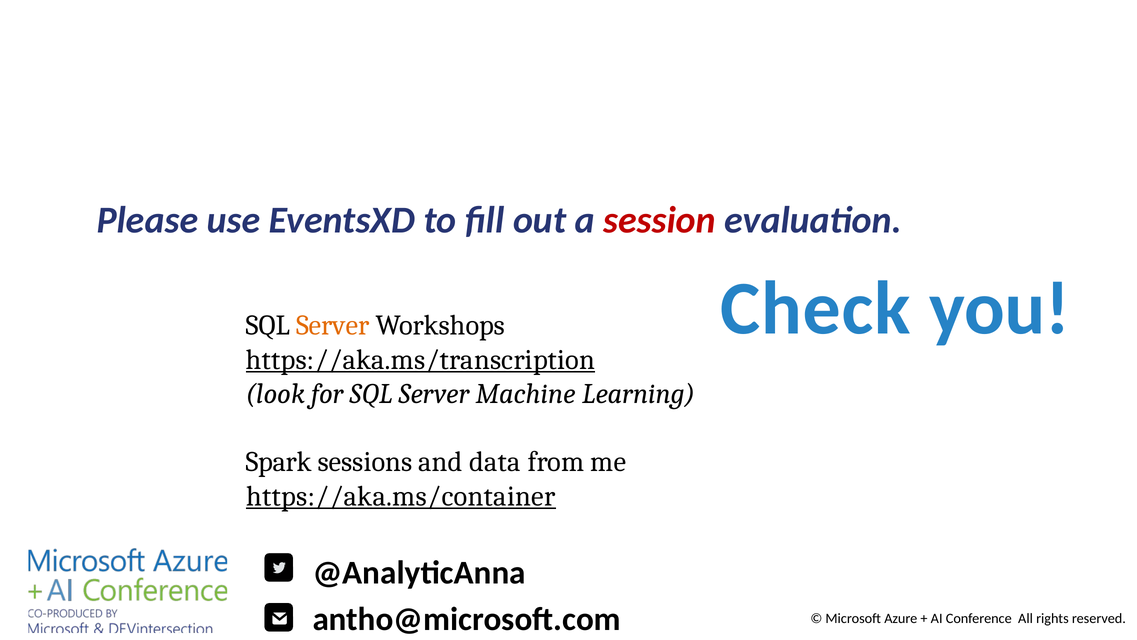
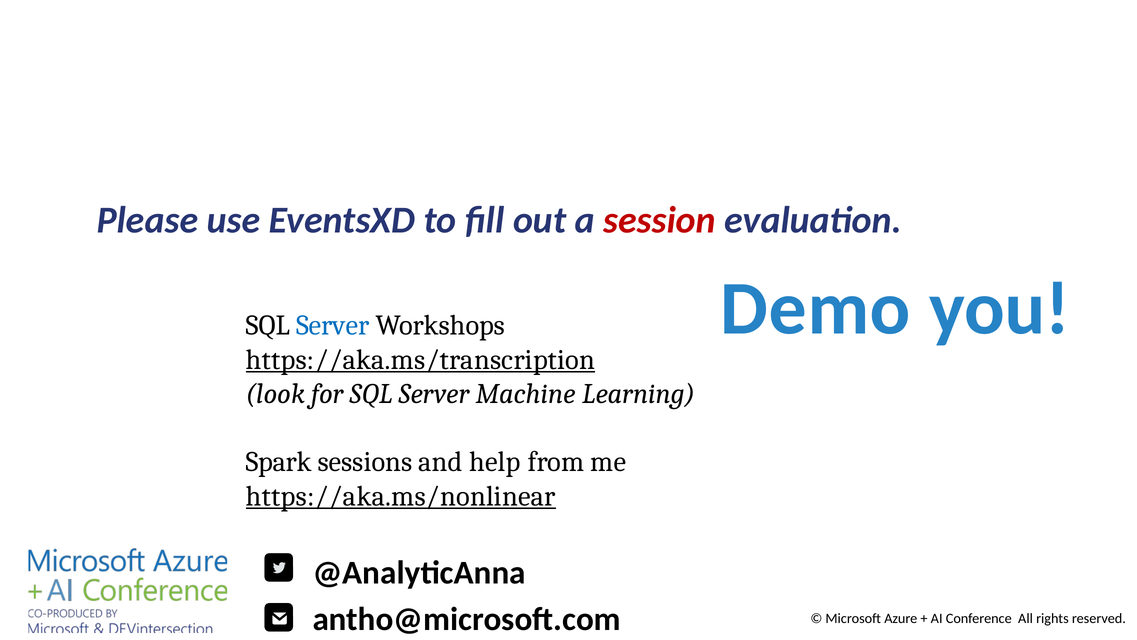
Check: Check -> Demo (815, 308)
Server colour: orange -> blue (333, 325)
data: data -> help (495, 462)
https://aka.ms/container: https://aka.ms/container -> https://aka.ms/nonlinear (401, 496)
